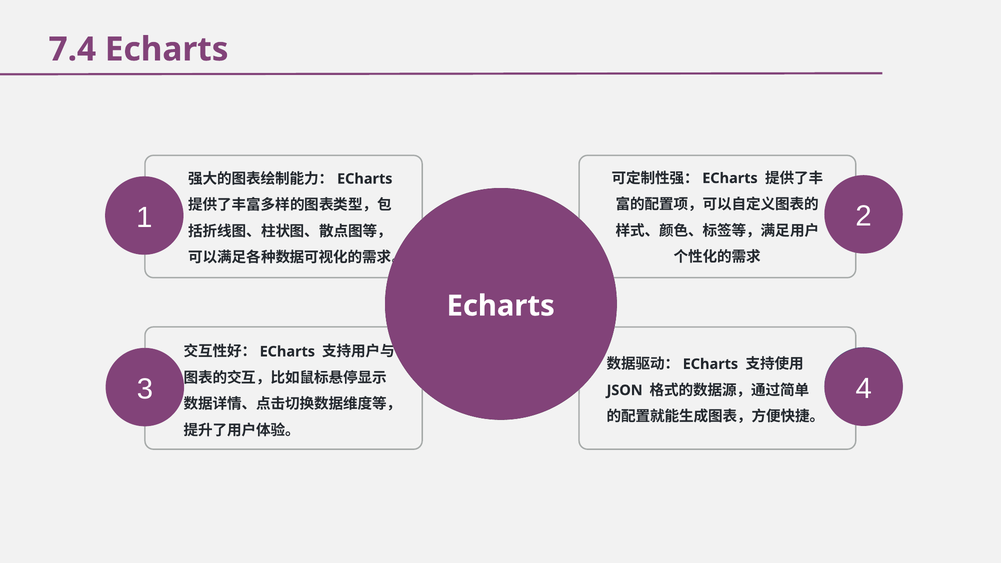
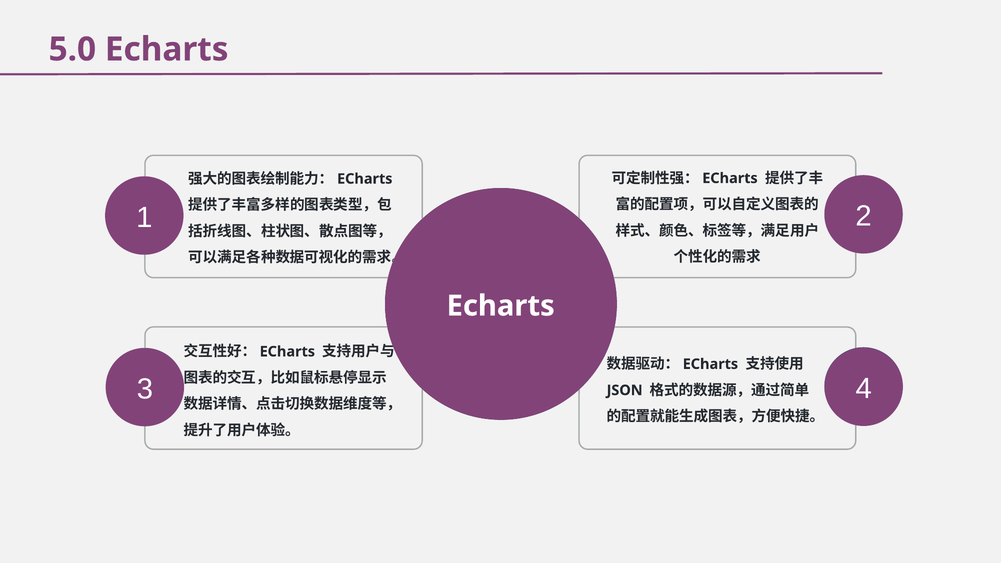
7.4: 7.4 -> 5.0 (72, 49)
